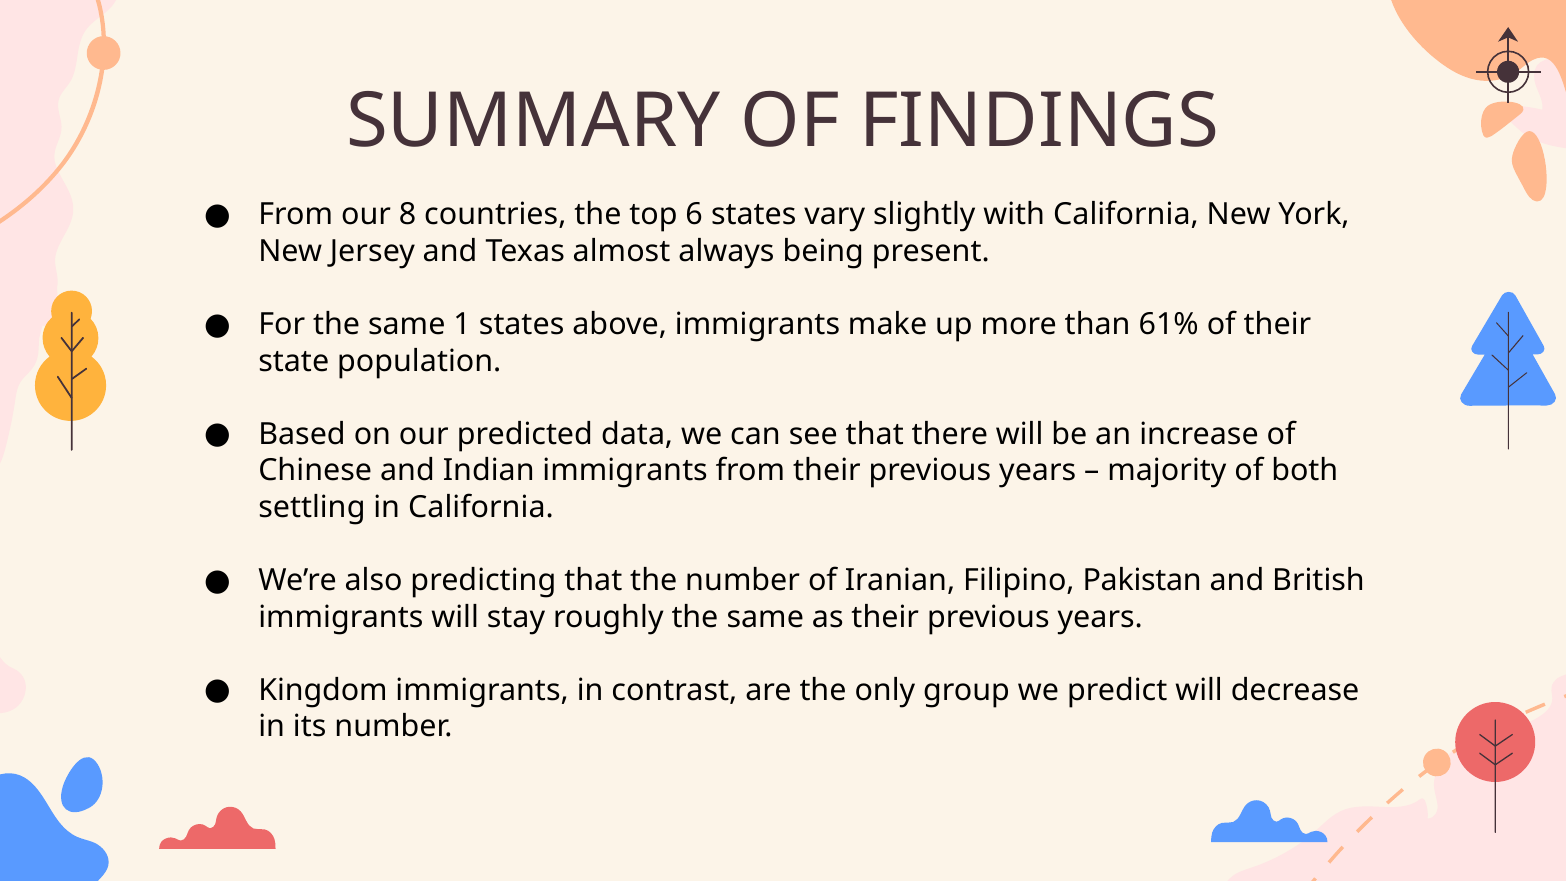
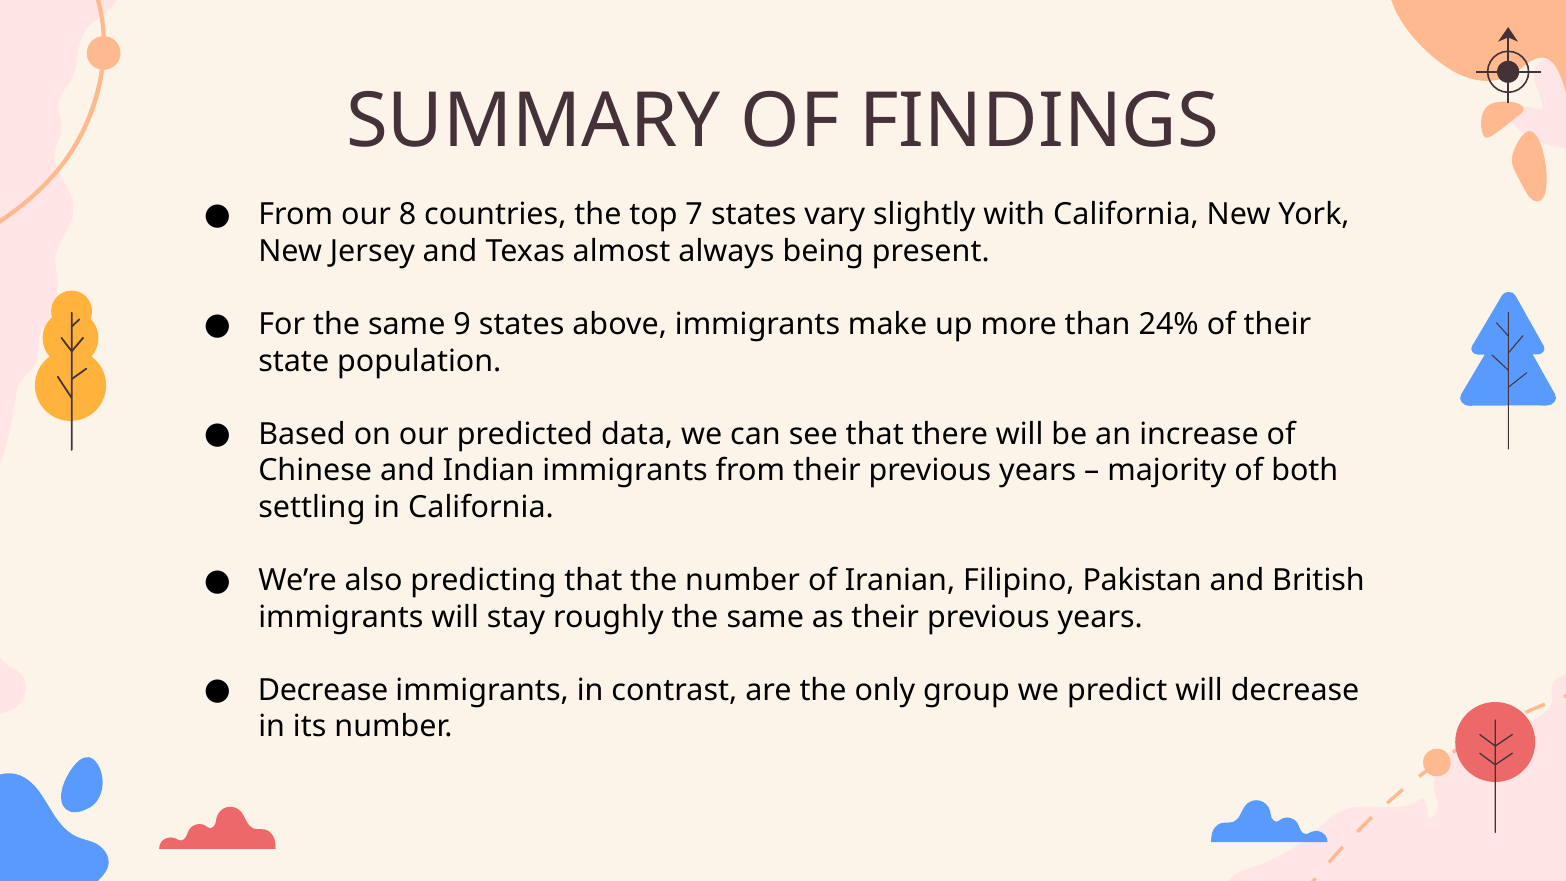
6: 6 -> 7 (694, 215)
1: 1 -> 9 (462, 324)
61%: 61% -> 24% (1169, 324)
Kingdom: Kingdom -> Decrease (323, 690)
